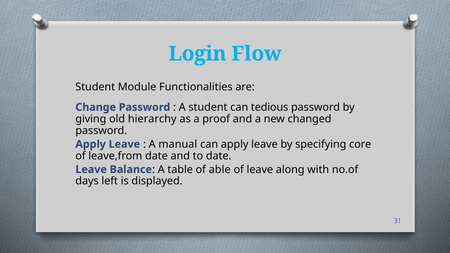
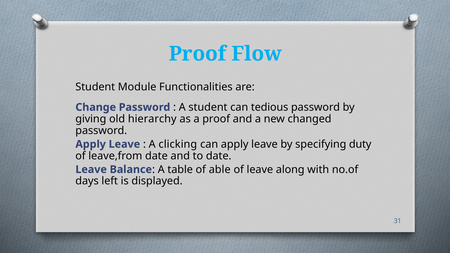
Login: Login -> Proof (197, 54)
manual: manual -> clicking (178, 144)
core: core -> duty (360, 144)
